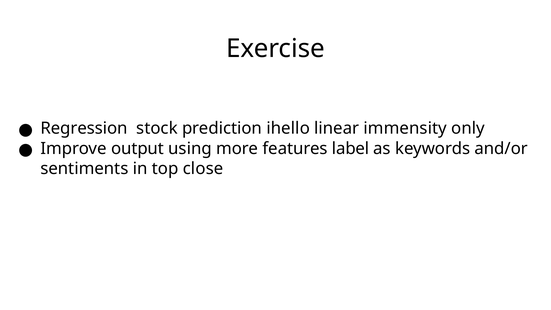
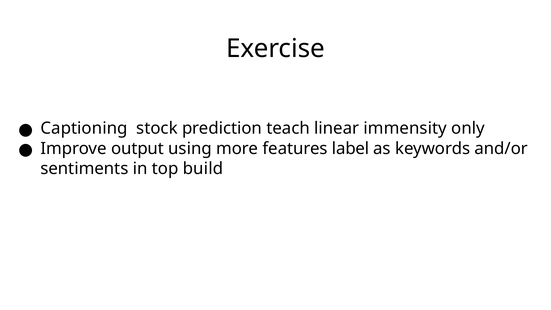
Regression: Regression -> Captioning (84, 128)
ihello: ihello -> teach (288, 128)
close: close -> build (203, 169)
